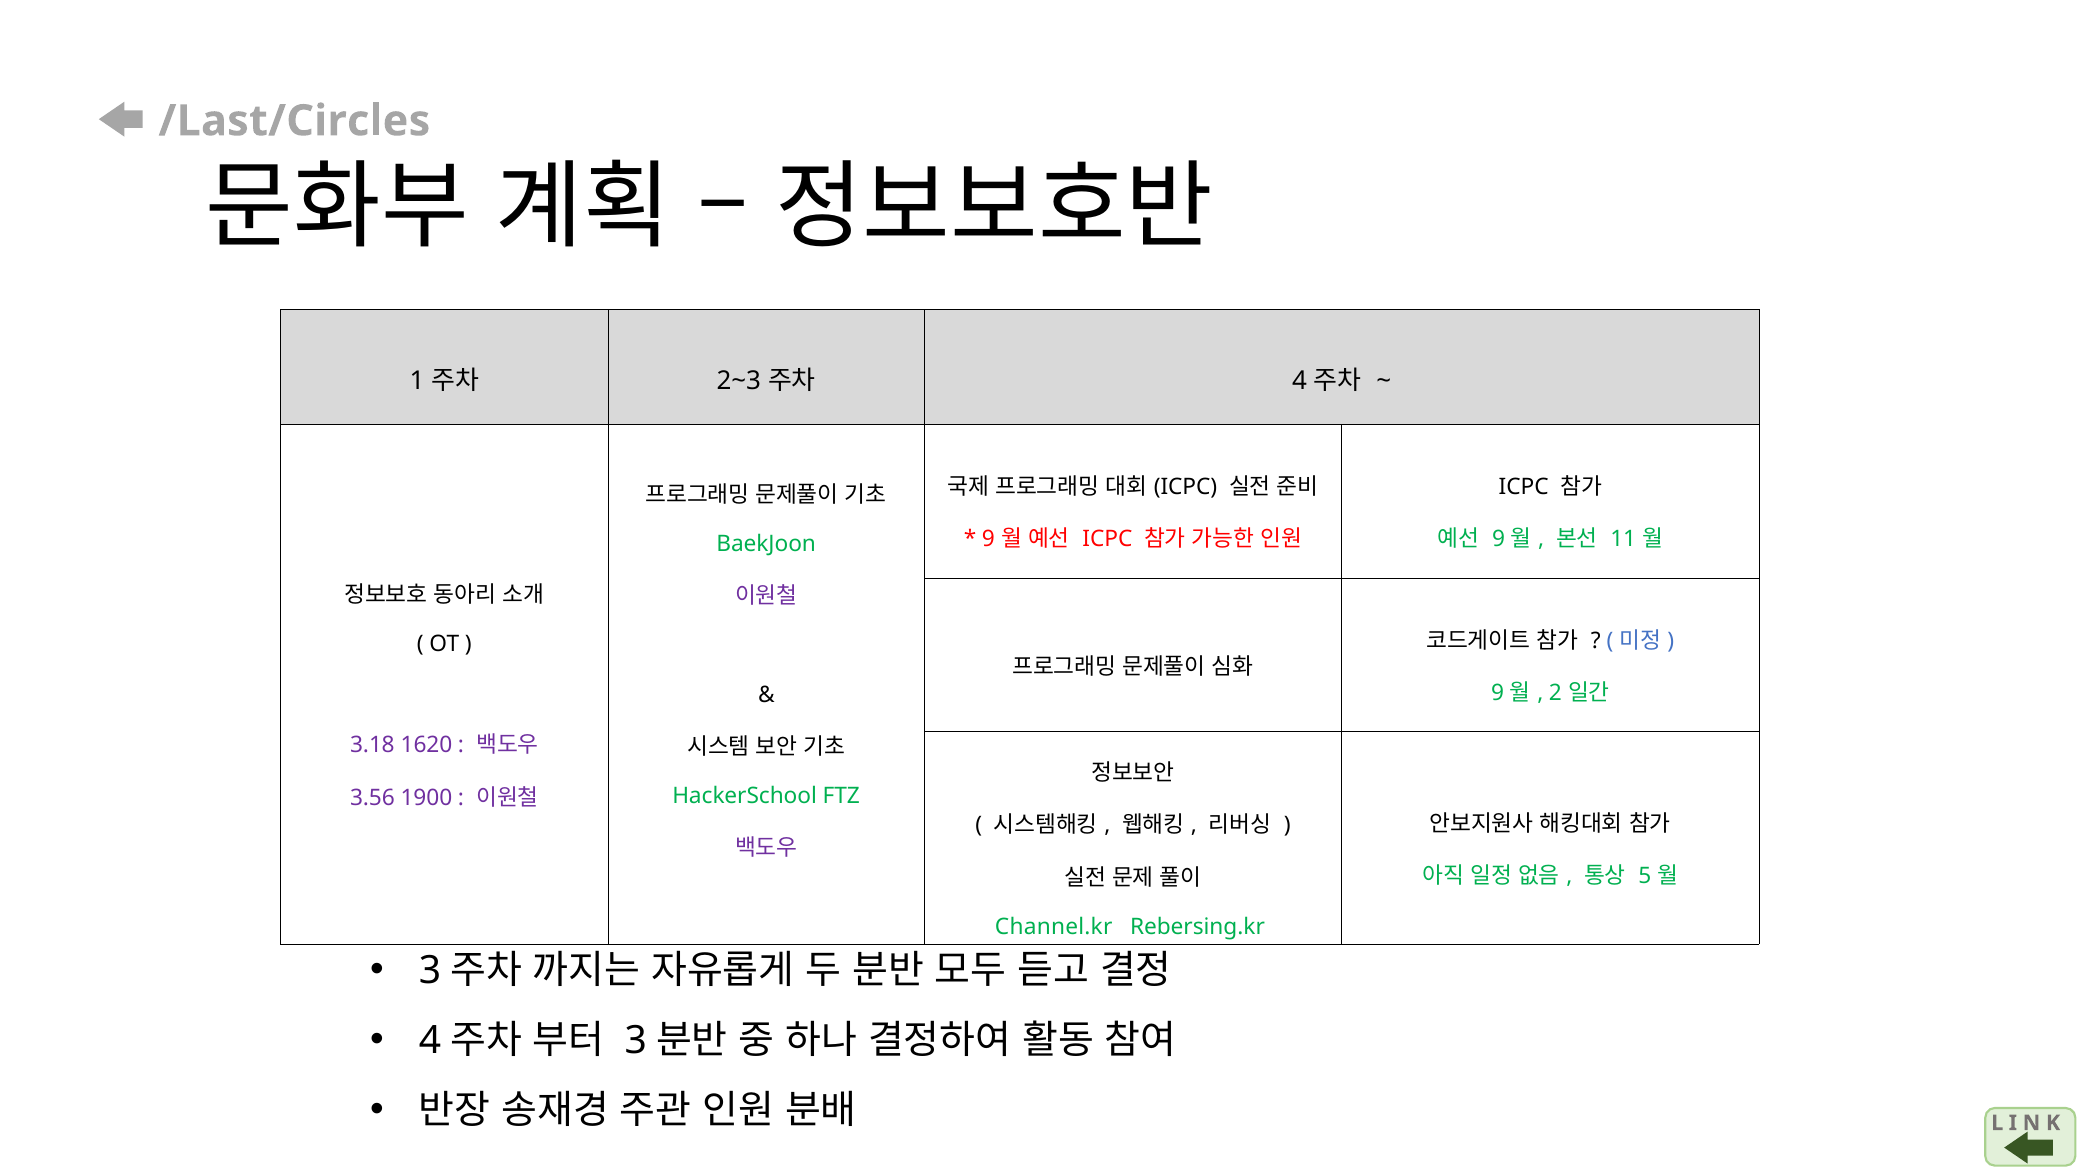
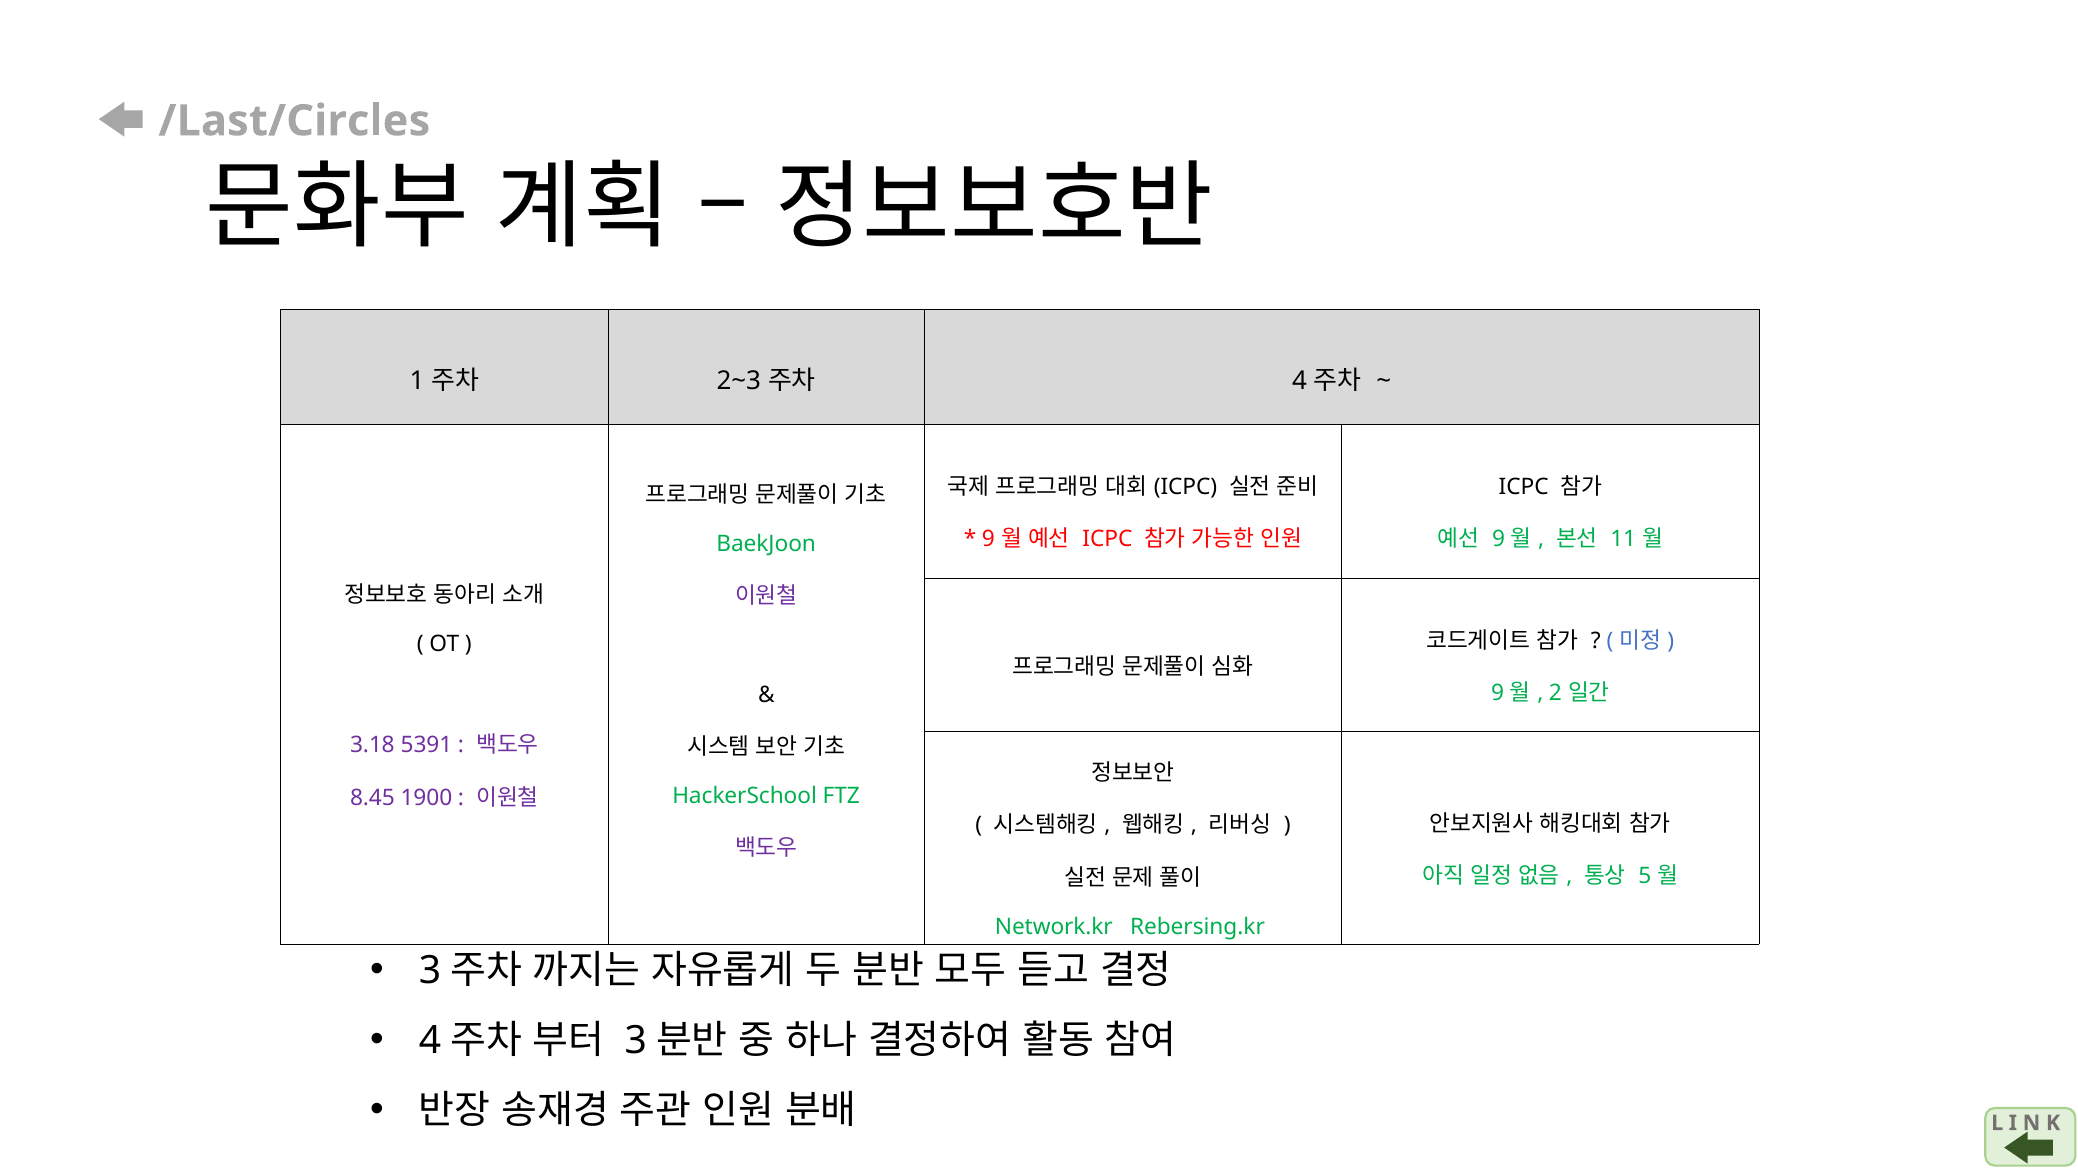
1620: 1620 -> 5391 (427, 745)
3.56: 3.56 -> 8.45 (372, 798)
Channel.kr: Channel.kr -> Network.kr (1054, 927)
